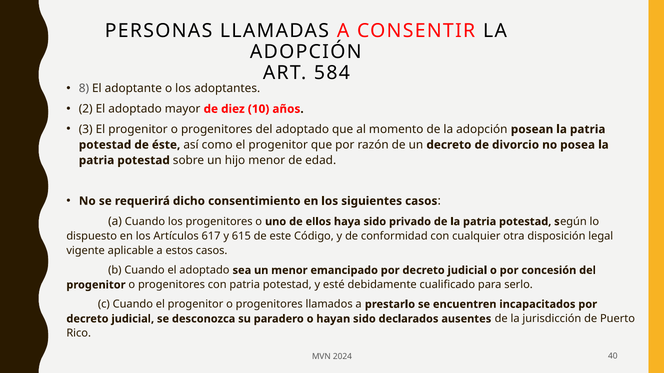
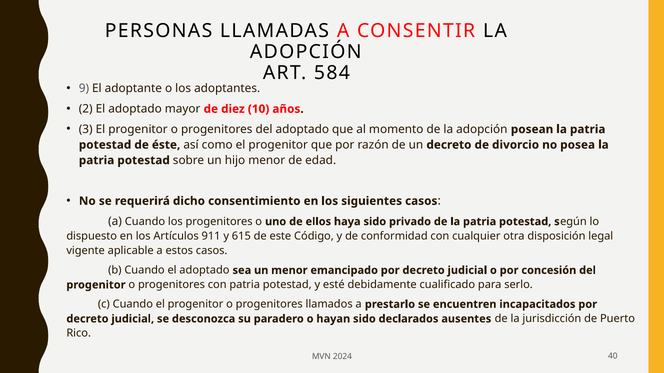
8: 8 -> 9 (84, 89)
617: 617 -> 911 (211, 237)
